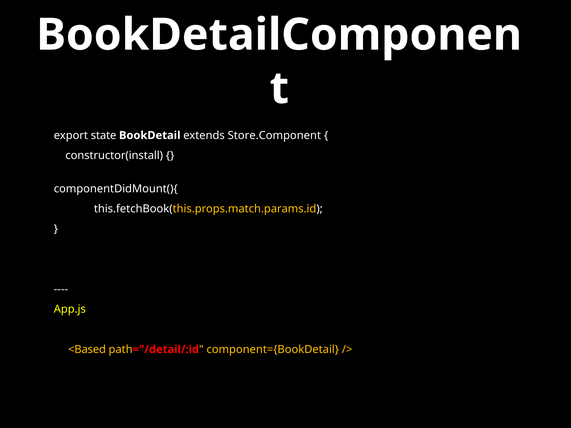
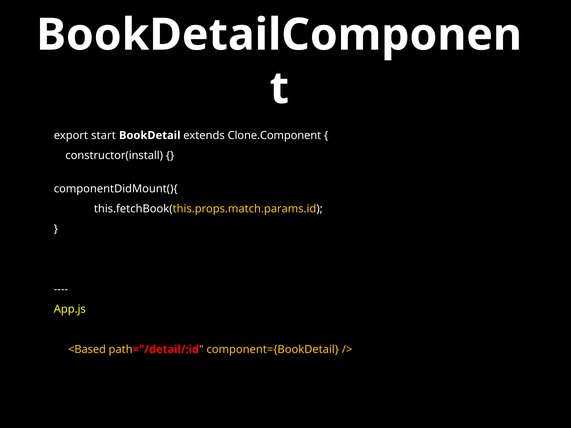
state: state -> start (103, 135)
Store.Component: Store.Component -> Clone.Component (274, 135)
